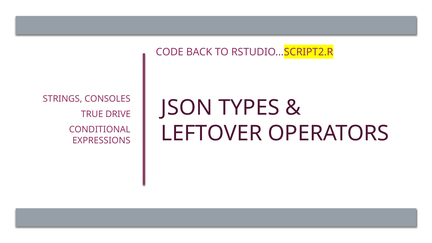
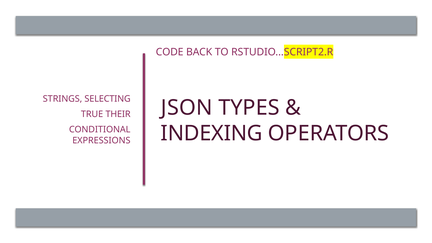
CONSOLES: CONSOLES -> SELECTING (108, 99)
DRIVE: DRIVE -> THEIR (118, 114)
LEFTOVER: LEFTOVER -> INDEXING (212, 133)
